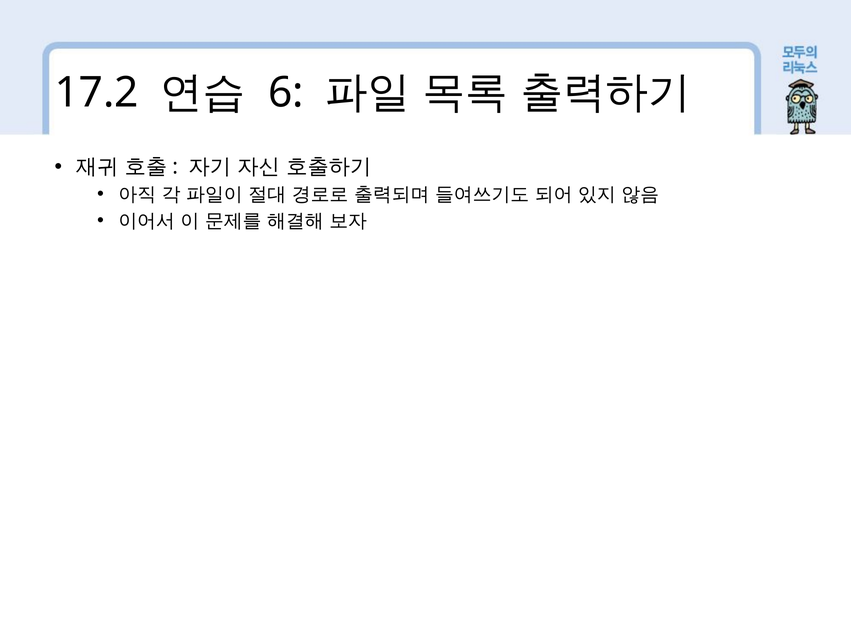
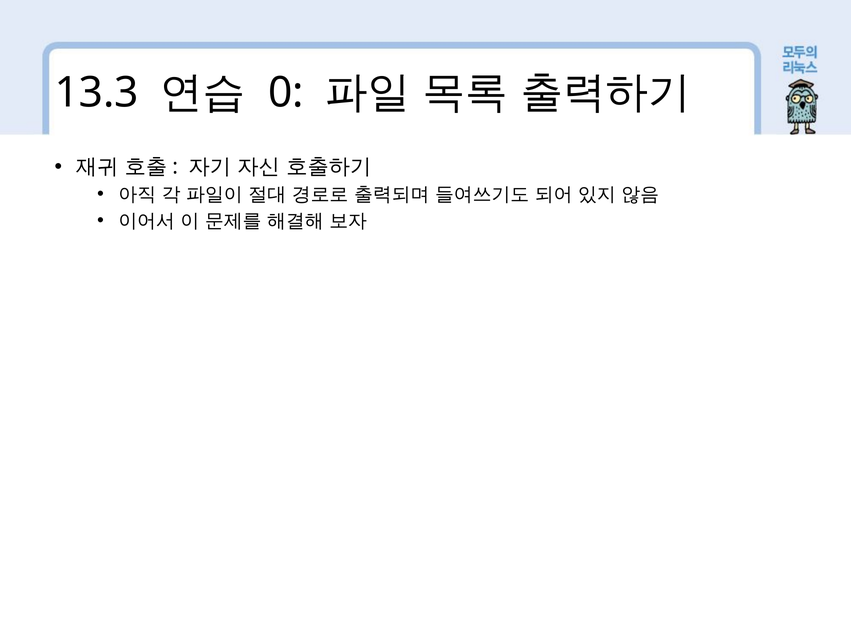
17.2: 17.2 -> 13.3 (97, 93)
6: 6 -> 0 (286, 93)
